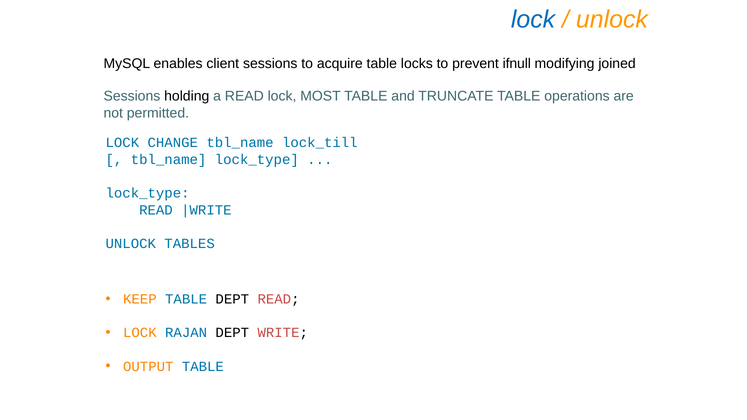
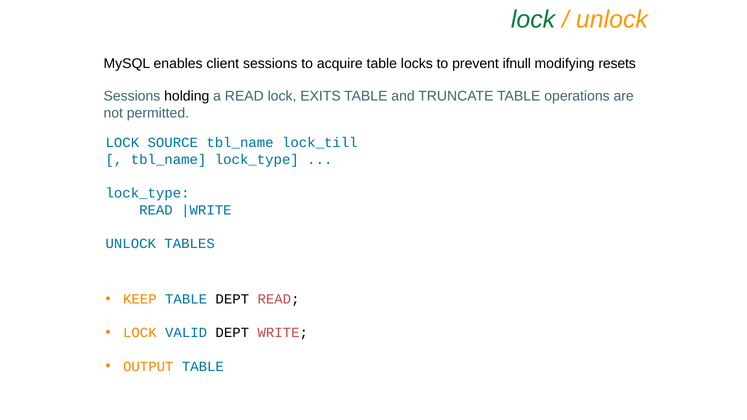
lock colour: blue -> green (533, 19)
joined: joined -> resets (617, 63)
MOST: MOST -> EXITS (321, 96)
CHANGE: CHANGE -> SOURCE (173, 143)
RAJAN: RAJAN -> VALID (186, 333)
